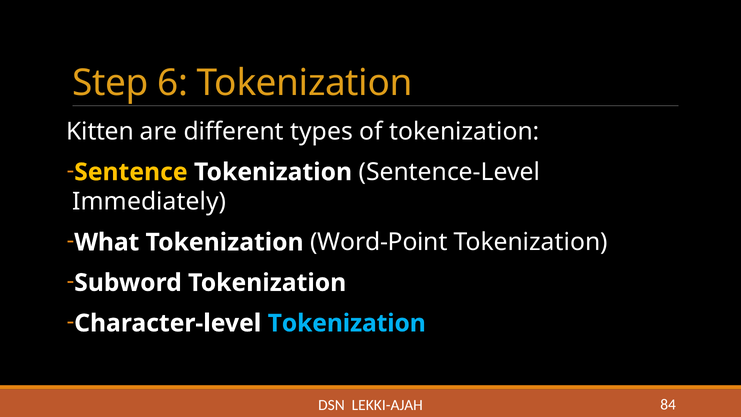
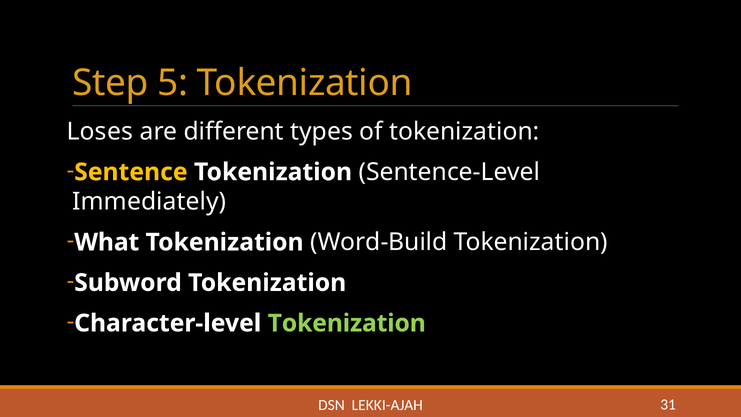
6: 6 -> 5 (173, 83)
Kitten: Kitten -> Loses (100, 132)
Word-Point: Word-Point -> Word-Build (379, 242)
Tokenization colour: light blue -> light green (347, 323)
84: 84 -> 31 (668, 405)
